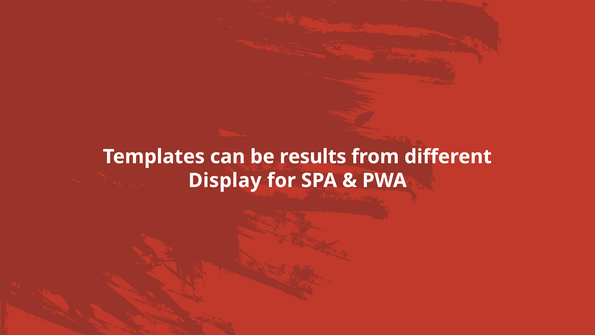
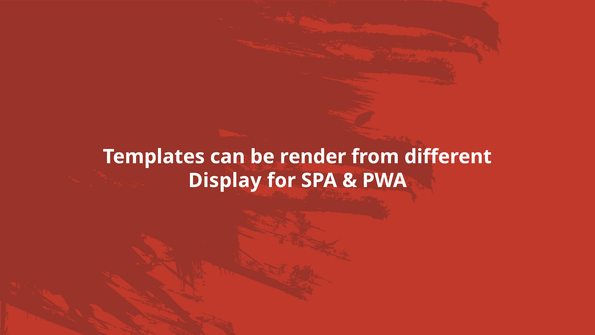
results: results -> render (313, 157)
